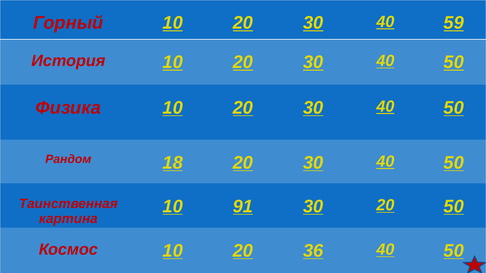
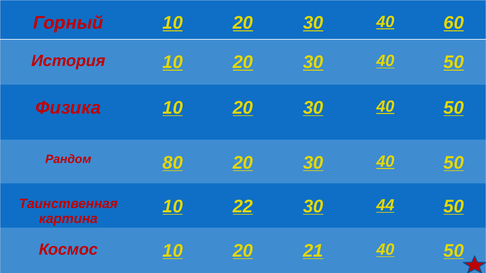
59: 59 -> 60 (454, 23)
18: 18 -> 80 (173, 163)
91: 91 -> 22 (243, 207)
30 20: 20 -> 44 (385, 205)
36: 36 -> 21 (313, 251)
